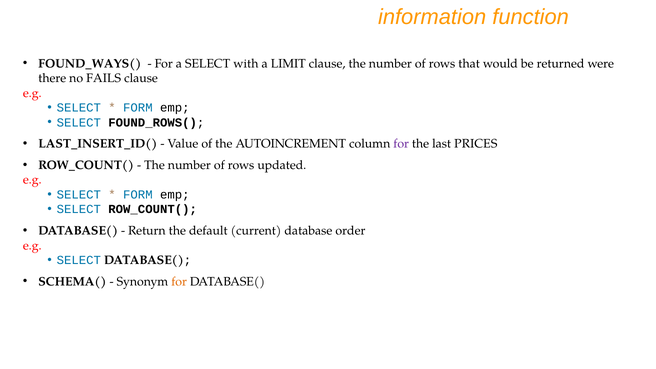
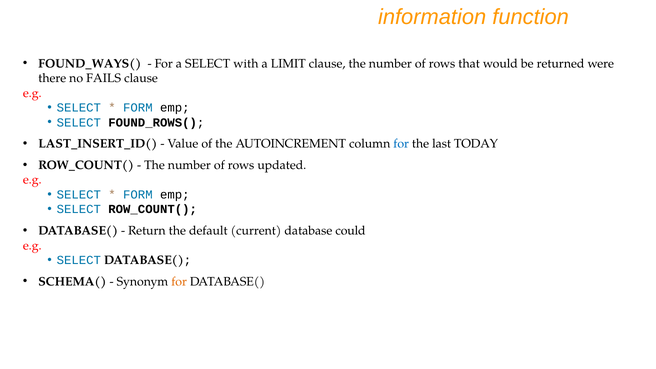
for colour: purple -> blue (401, 144)
PRICES: PRICES -> TODAY (476, 144)
order: order -> could (351, 231)
